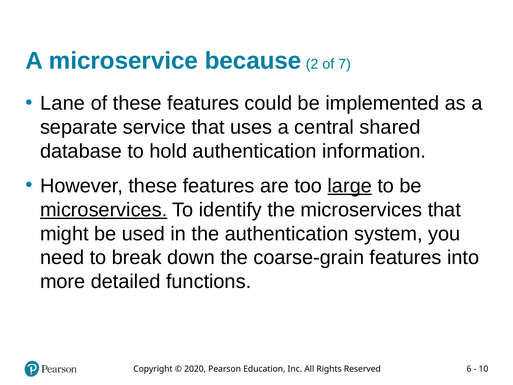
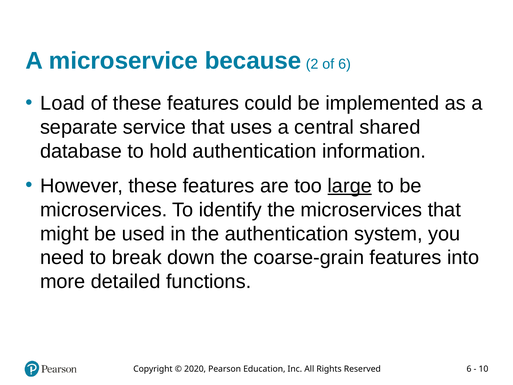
of 7: 7 -> 6 (345, 64)
Lane: Lane -> Load (63, 103)
microservices underline: present -> none (104, 210)
